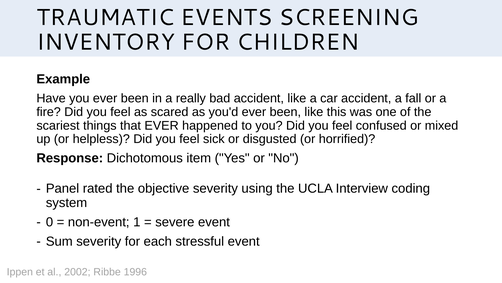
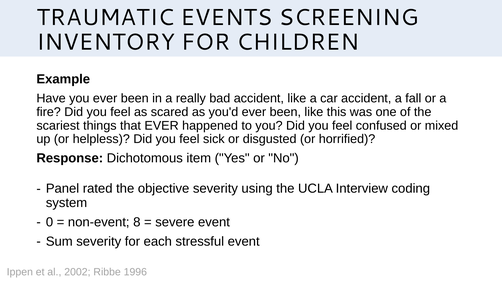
1: 1 -> 8 (137, 222)
